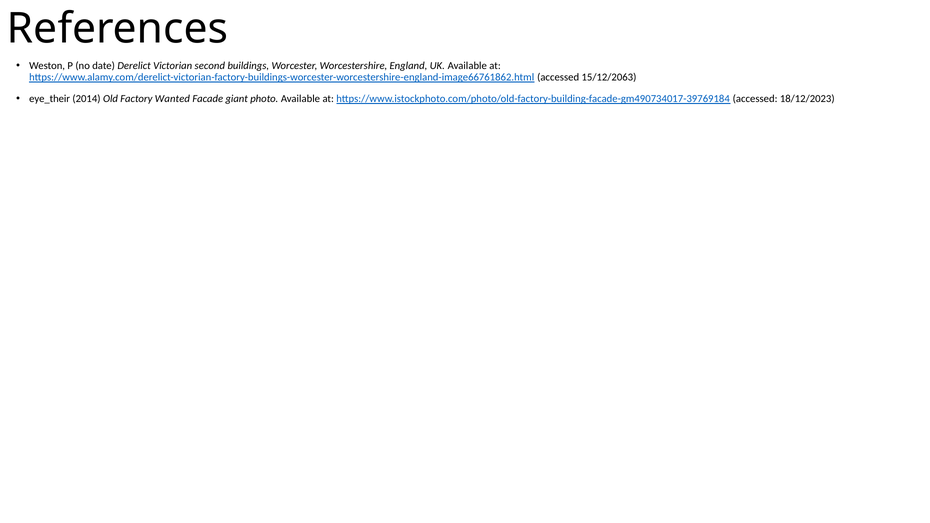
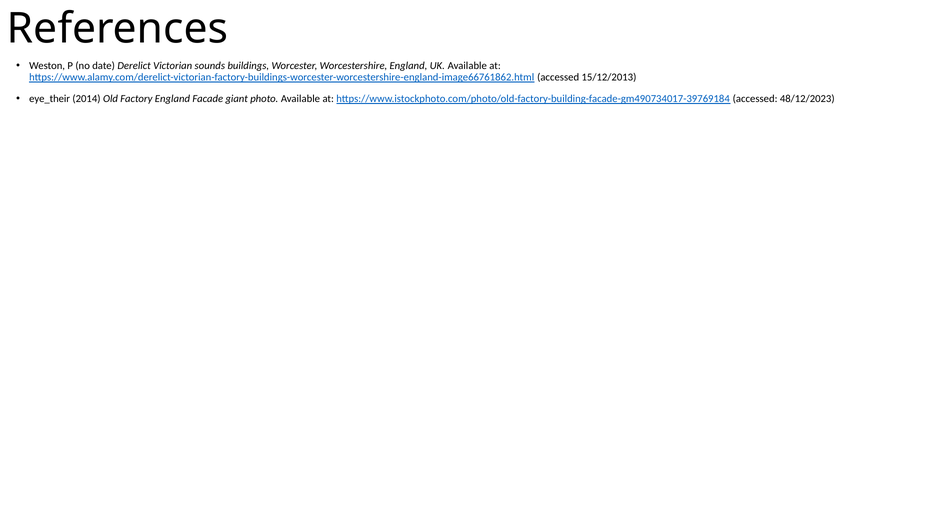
second: second -> sounds (210, 66)
15/12/2063: 15/12/2063 -> 15/12/2013 (609, 77)
Factory Wanted: Wanted -> England (172, 99)
18/12/2023: 18/12/2023 -> 48/12/2023 (807, 99)
